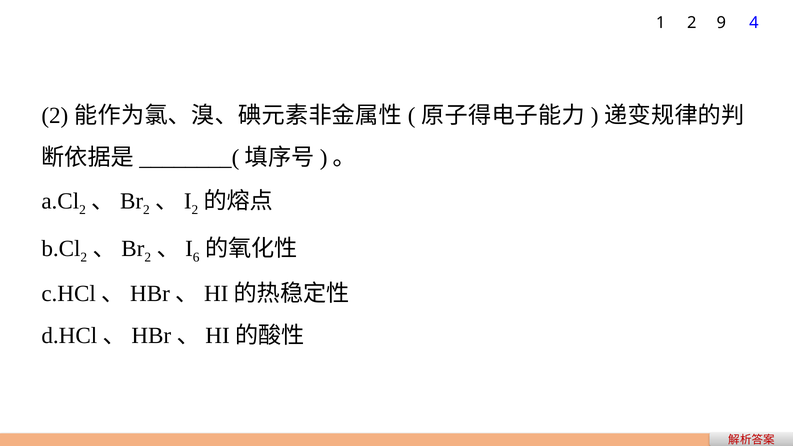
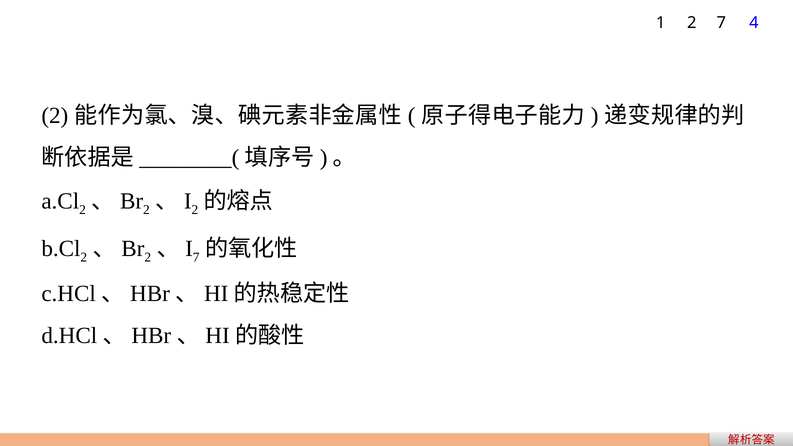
2 9: 9 -> 7 (721, 23)
6: 6 -> 7 (196, 258)
